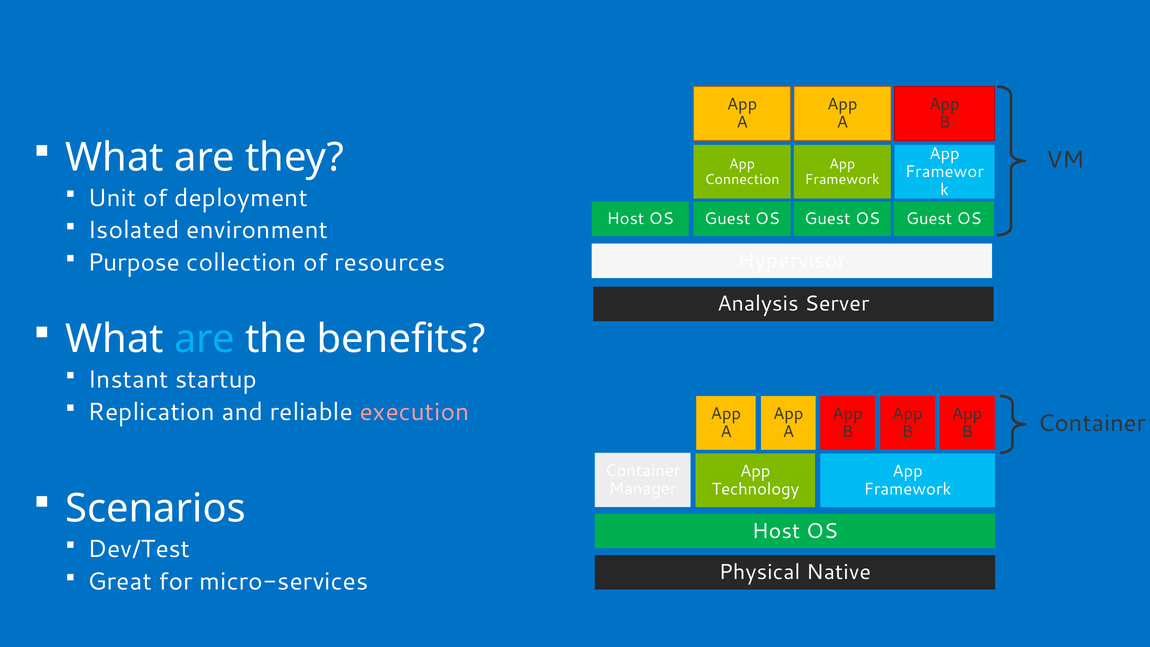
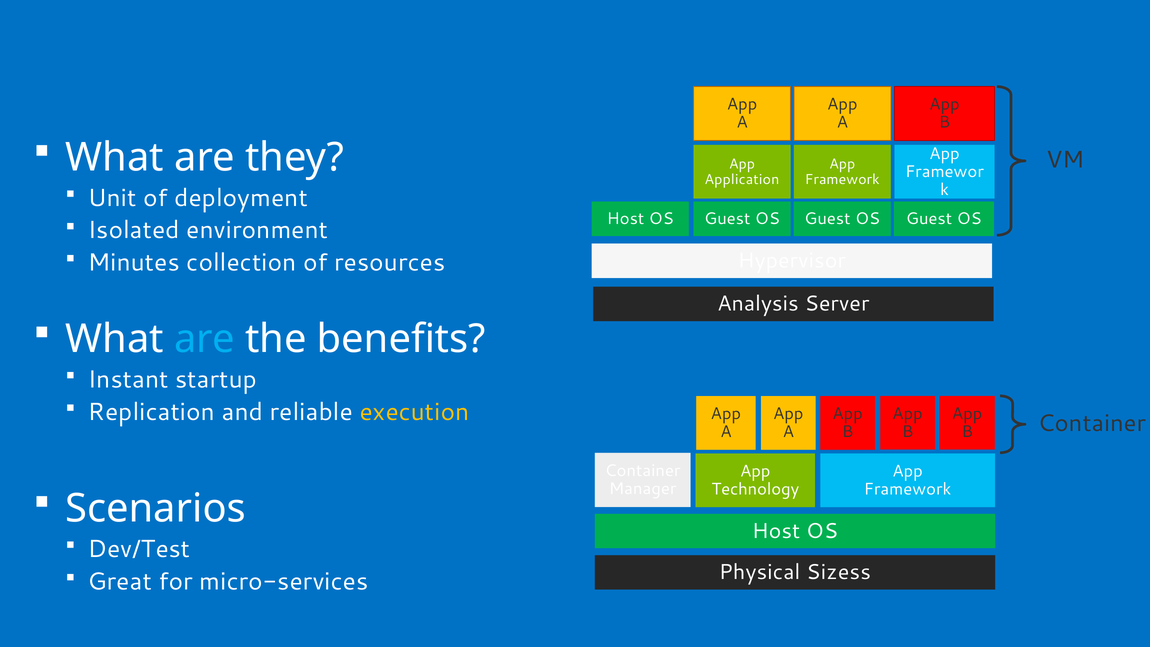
Connection: Connection -> Application (742, 179)
Purpose: Purpose -> Minutes (134, 262)
execution colour: pink -> yellow (414, 412)
Native: Native -> Sizess (839, 572)
